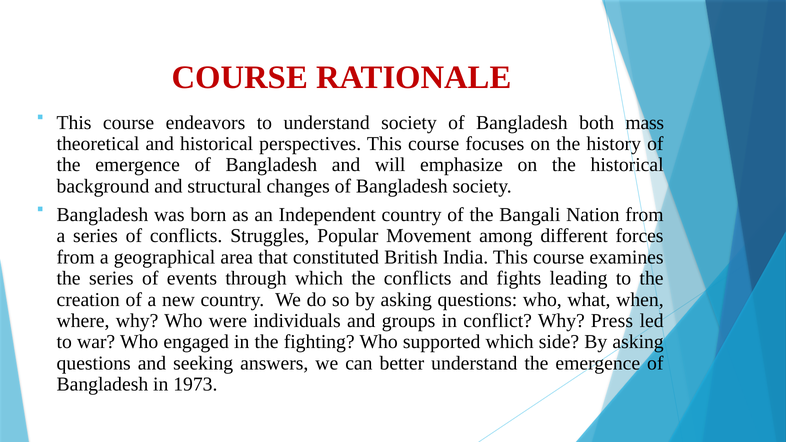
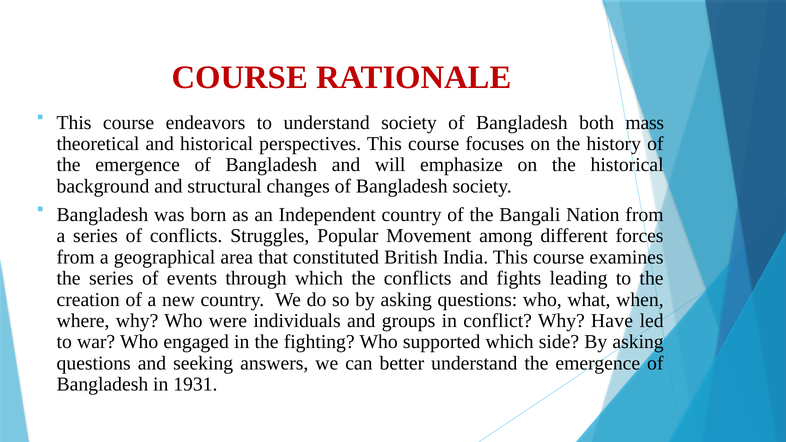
Press: Press -> Have (612, 321)
1973: 1973 -> 1931 (195, 385)
